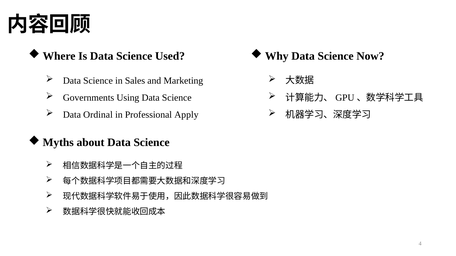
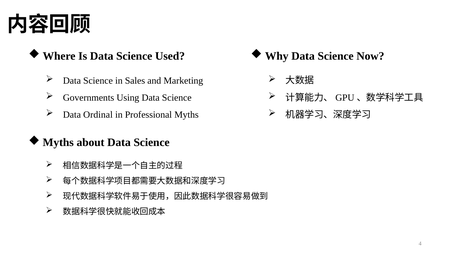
Professional Apply: Apply -> Myths (186, 115)
